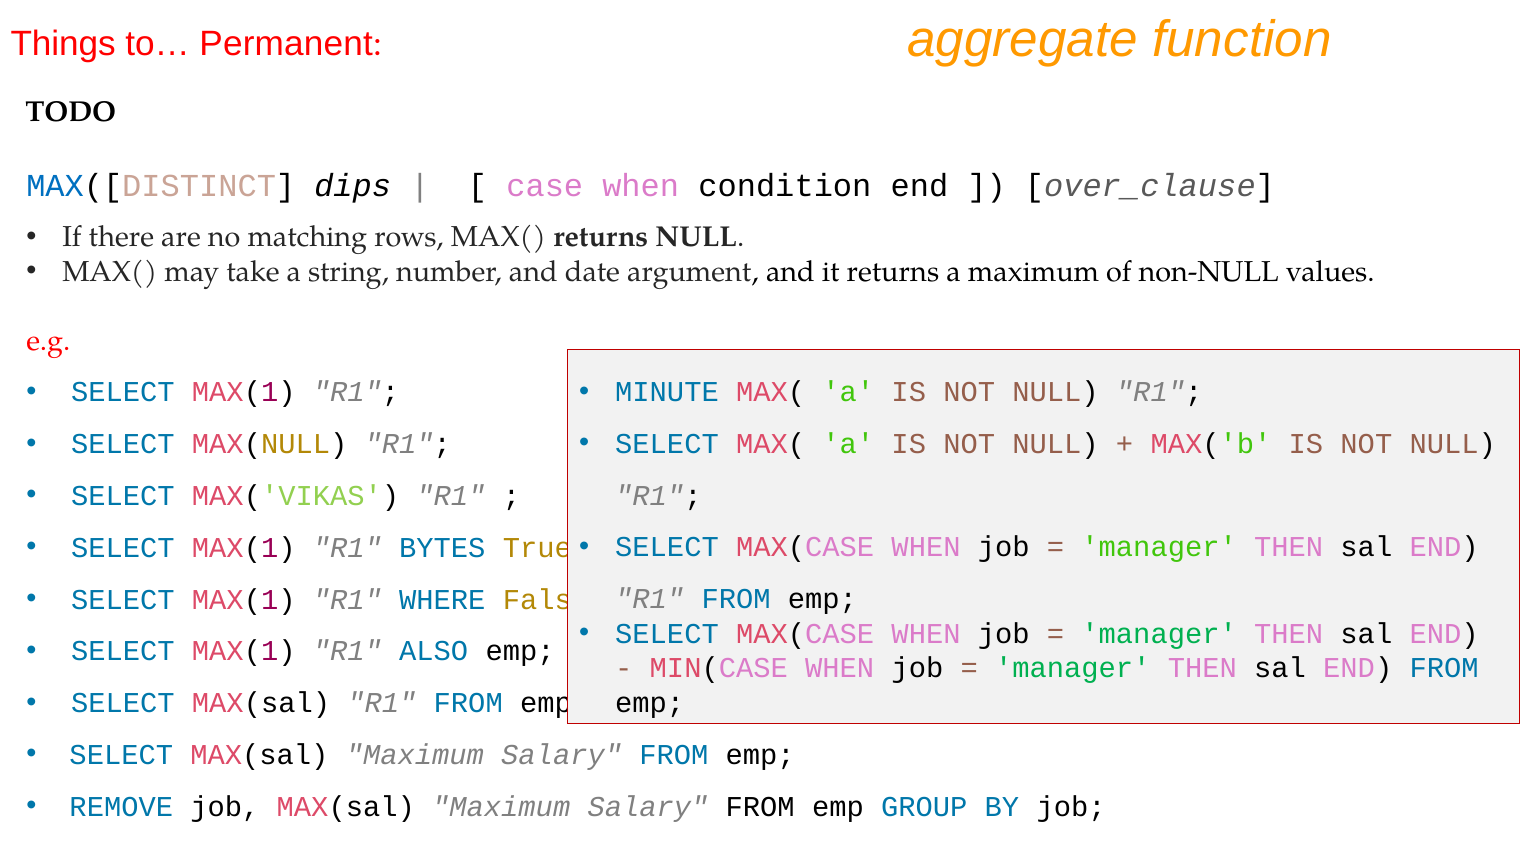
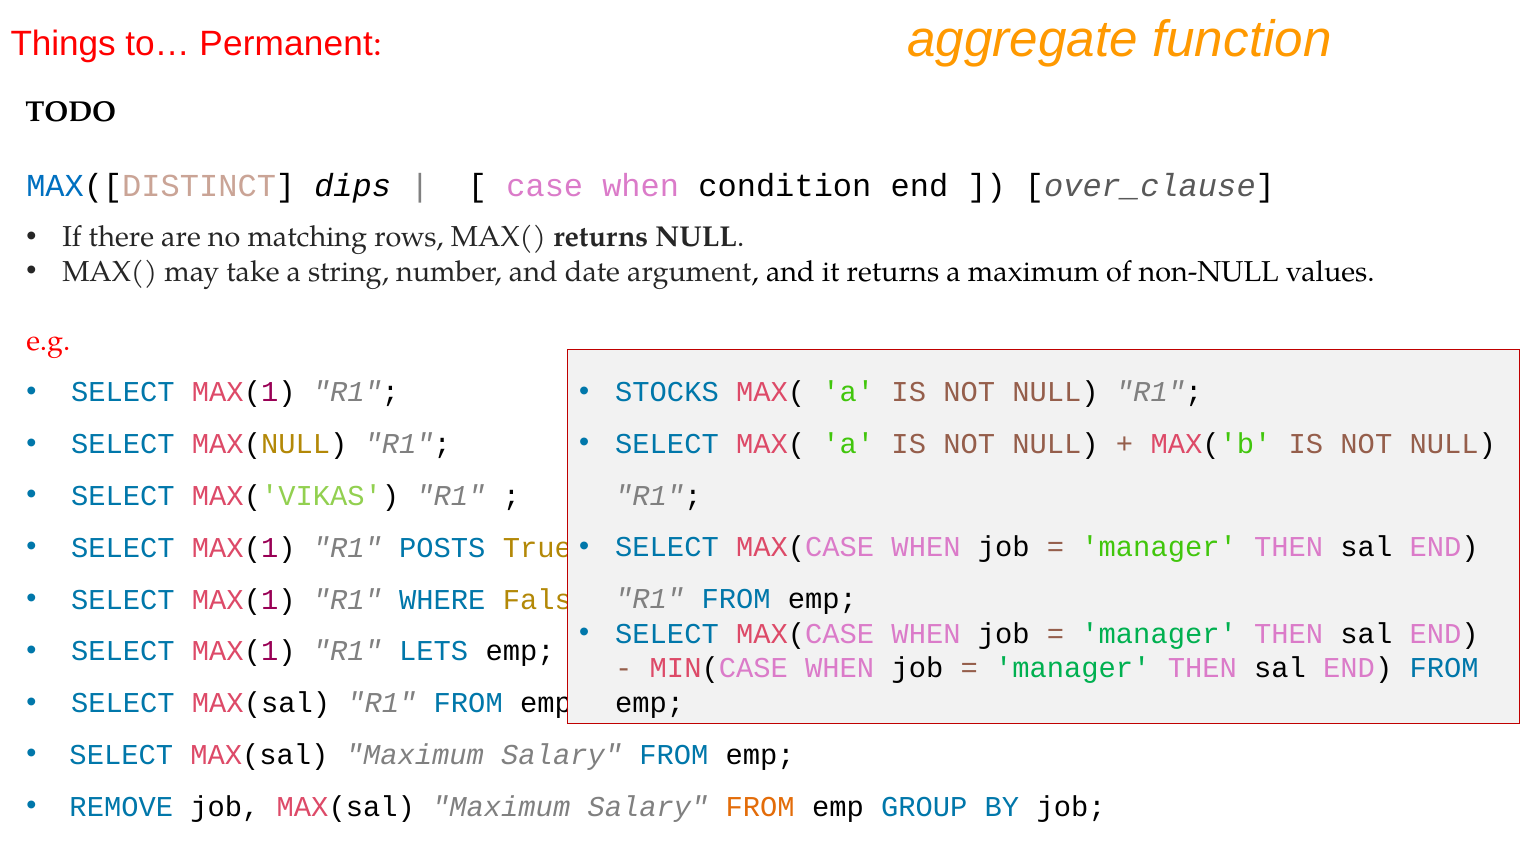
MINUTE: MINUTE -> STOCKS (667, 392)
BYTES: BYTES -> POSTS (442, 548)
ALSO: ALSO -> LETS (434, 652)
FROM colour: black -> orange (760, 807)
